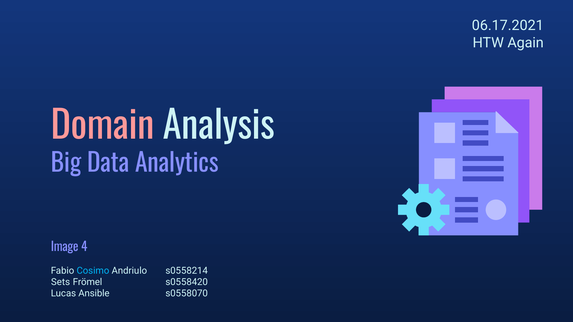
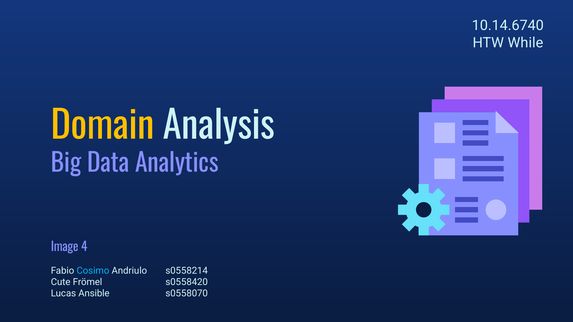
06.17.2021: 06.17.2021 -> 10.14.6740 (508, 26)
Again: Again -> While (525, 43)
Domain colour: pink -> yellow (103, 126)
Sets: Sets -> Cute (61, 282)
